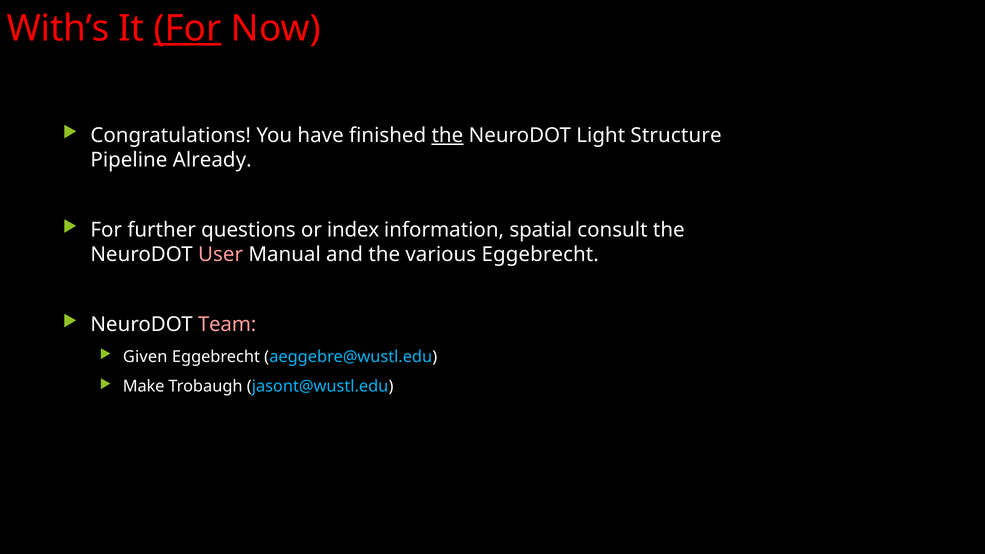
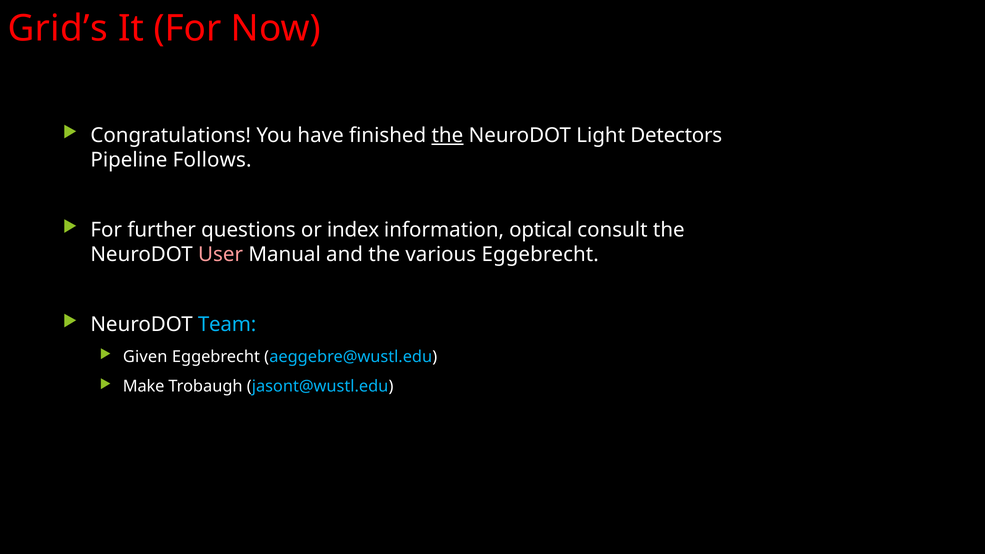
With’s: With’s -> Grid’s (58, 28)
For underline: present -> none (187, 28)
Structure: Structure -> Detectors (676, 135)
Already: Already -> Follows (212, 160)
spatial: spatial -> optical (541, 230)
Team colour: pink -> light blue (227, 325)
